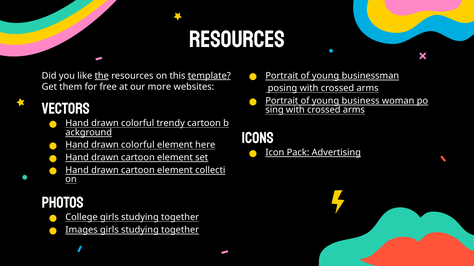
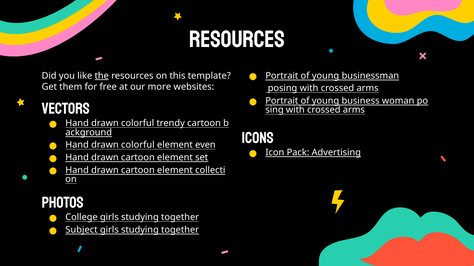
template underline: present -> none (209, 76)
here: here -> even (205, 145)
Images: Images -> Subject (82, 230)
